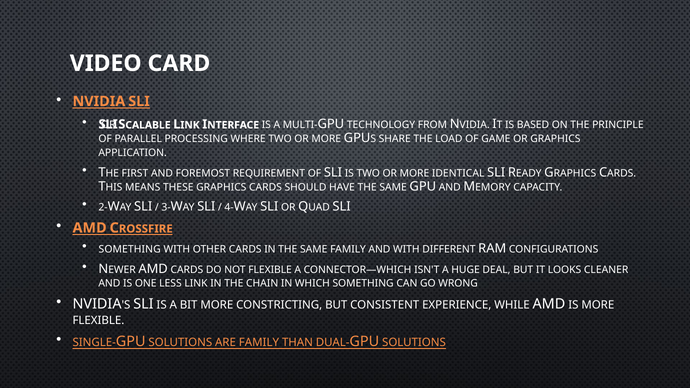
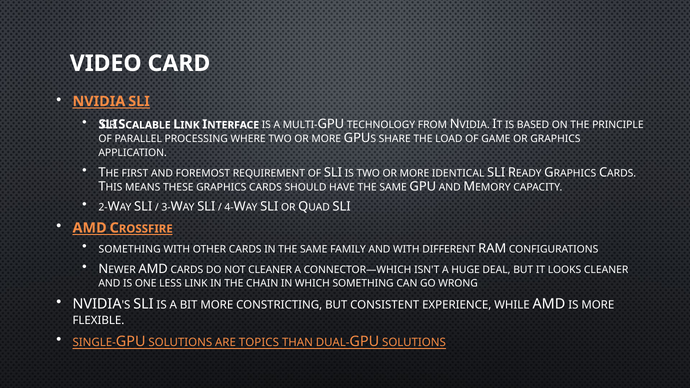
NOT FLEXIBLE: FLEXIBLE -> CLEANER (270, 270)
ARE FAMILY: FAMILY -> TOPICS (259, 343)
